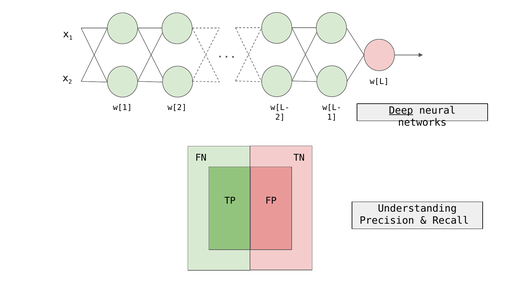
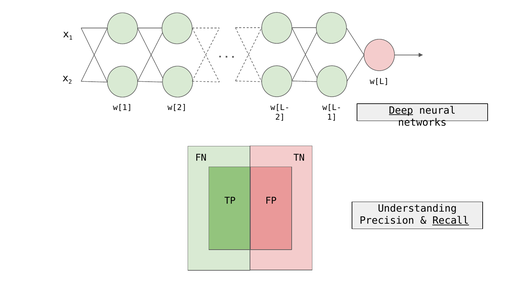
Recall underline: none -> present (451, 221)
